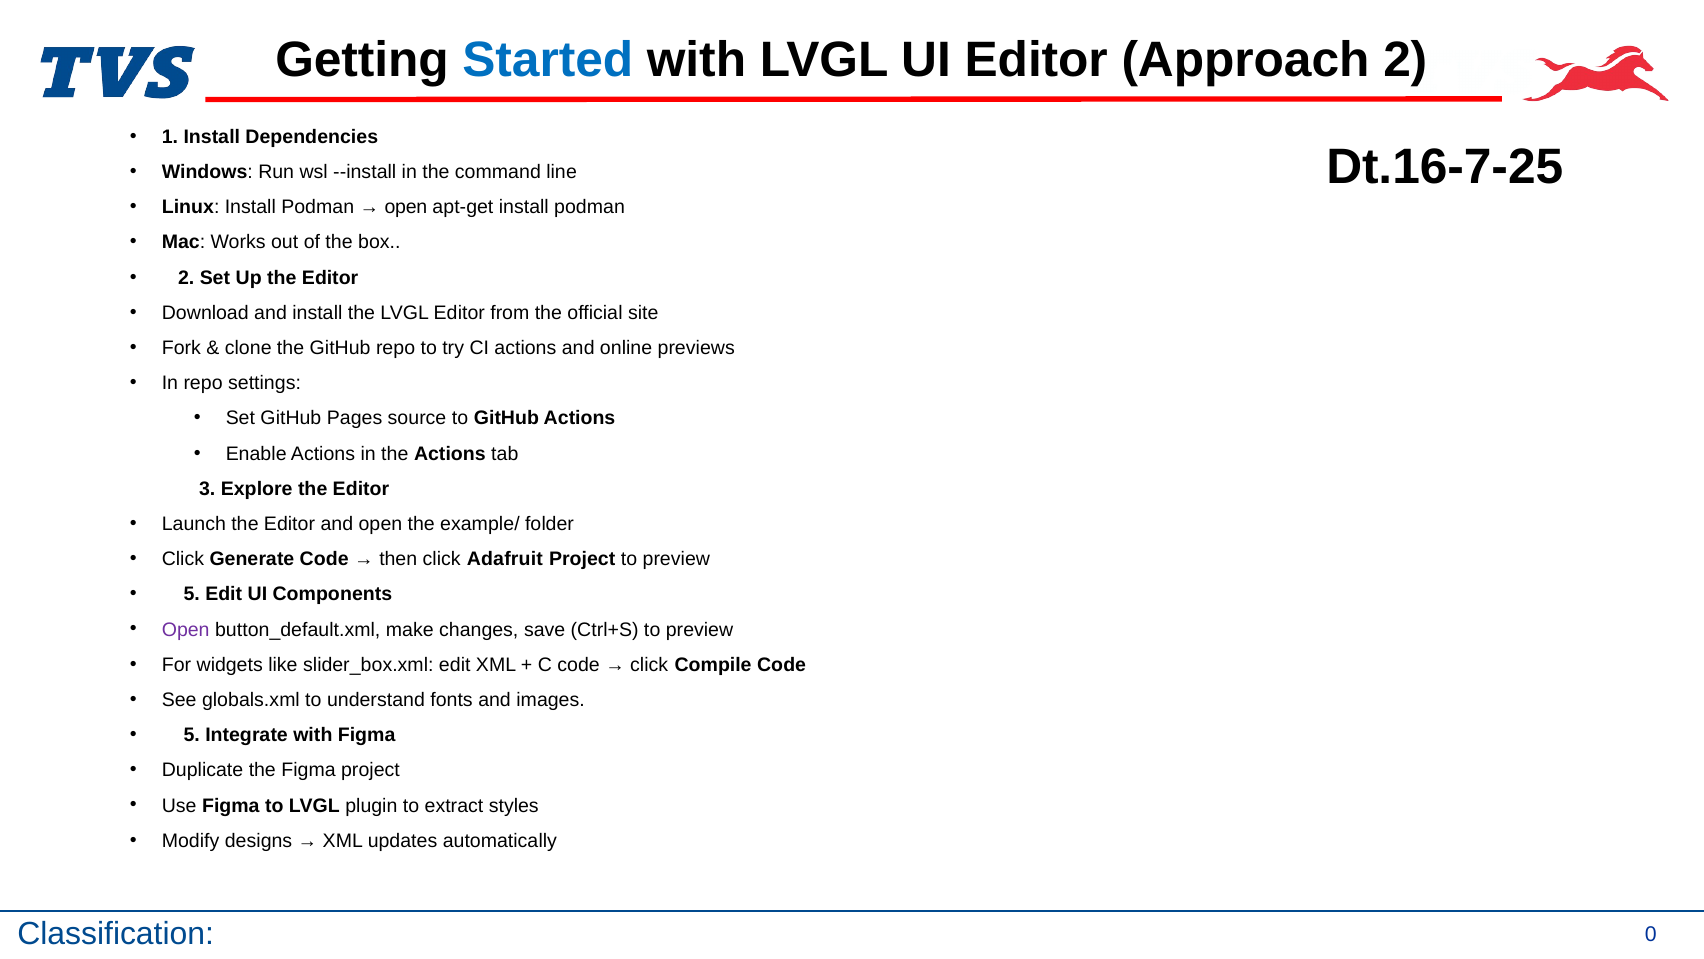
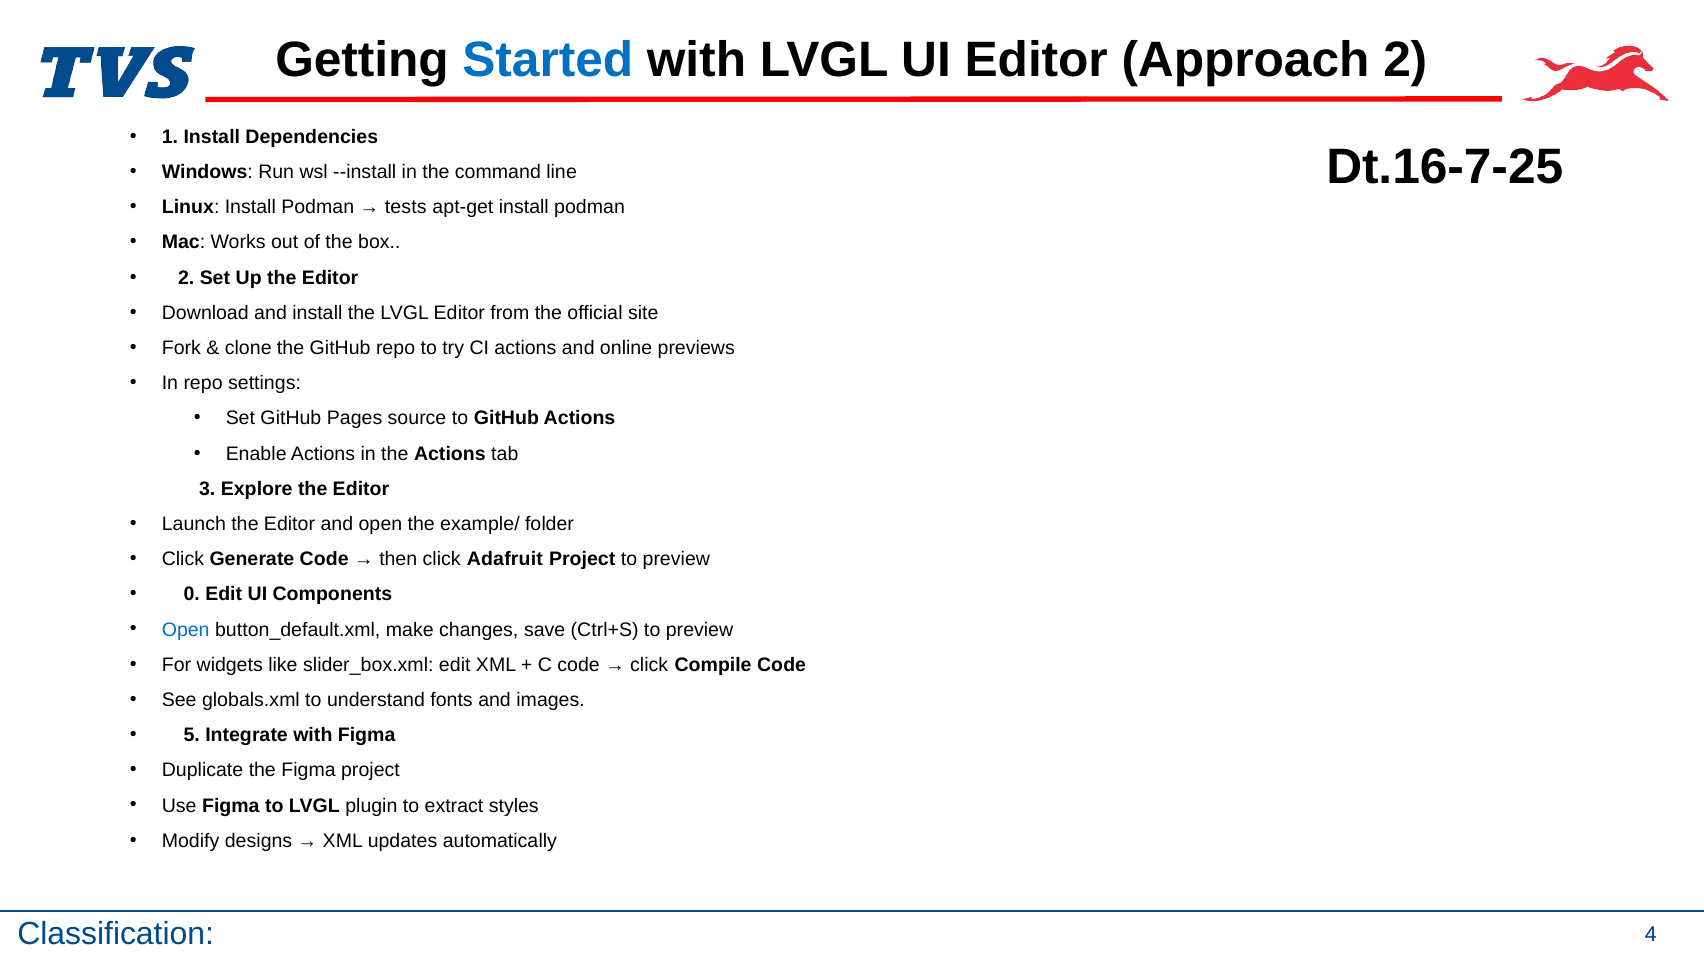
open: open -> tests (406, 207)
5: 5 -> 0 (192, 594)
Open colour: purple -> blue (186, 629)
0: 0 -> 4 (1651, 934)
